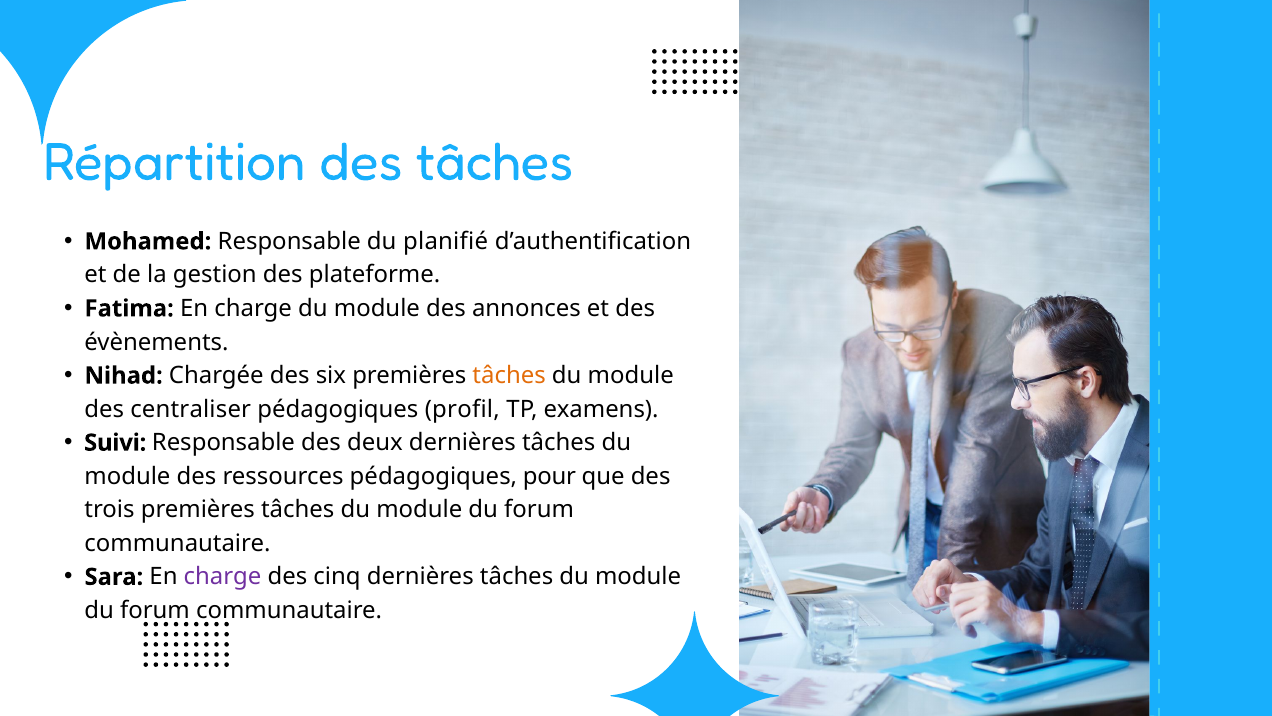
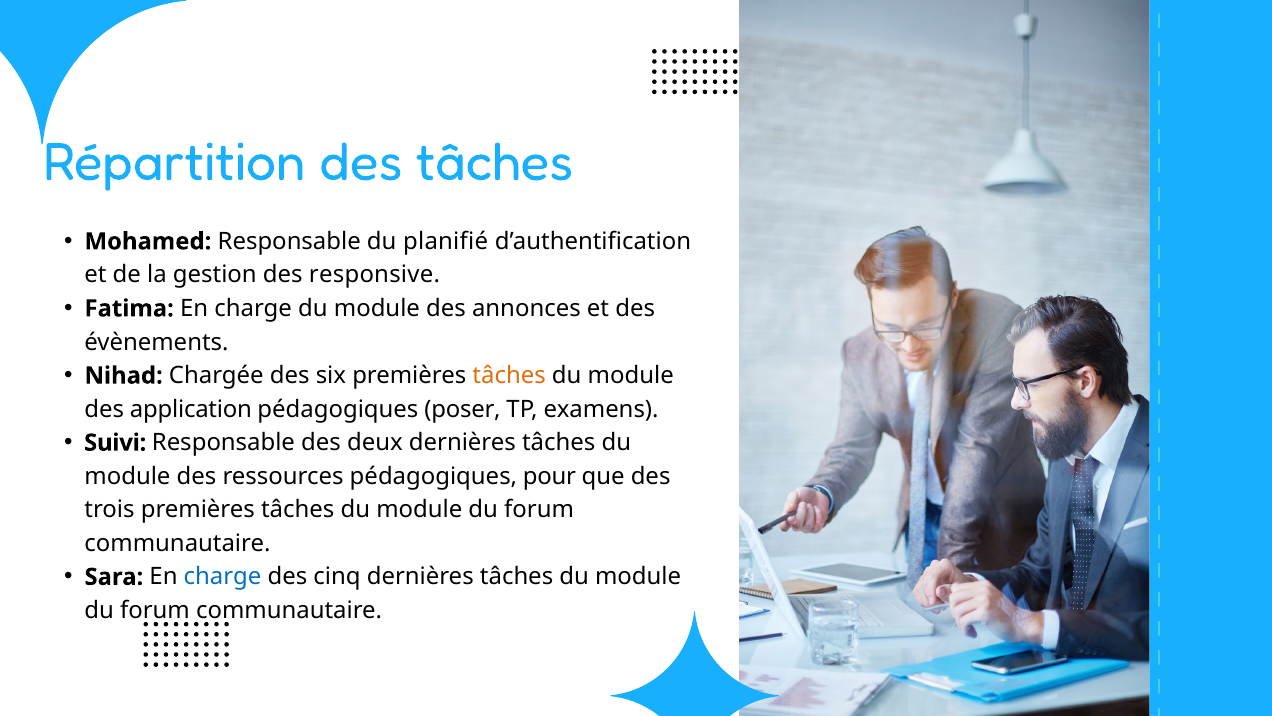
plateforme: plateforme -> responsive (374, 275)
centraliser: centraliser -> application (191, 409)
profil: profil -> poser (463, 409)
charge colour: purple -> blue (223, 577)
